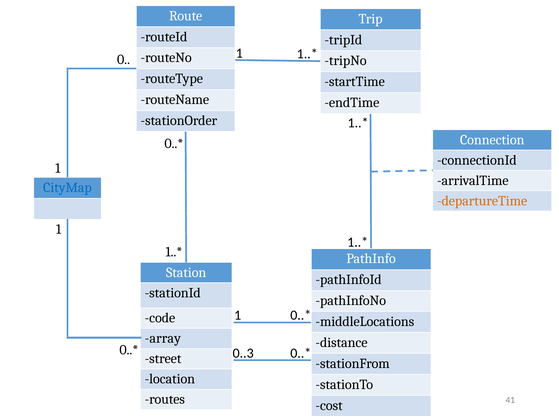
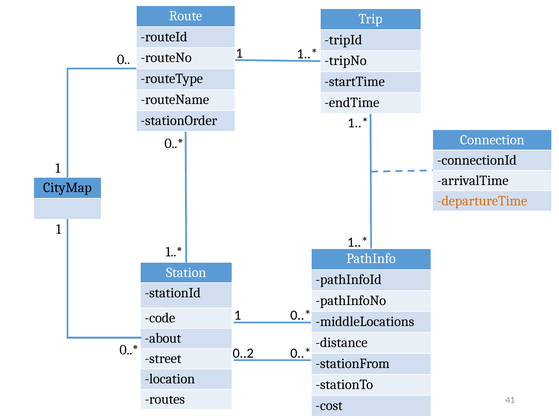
CityMap colour: blue -> black (67, 188)
array: array -> about (163, 339)
0..3: 0..3 -> 0..2 (243, 353)
